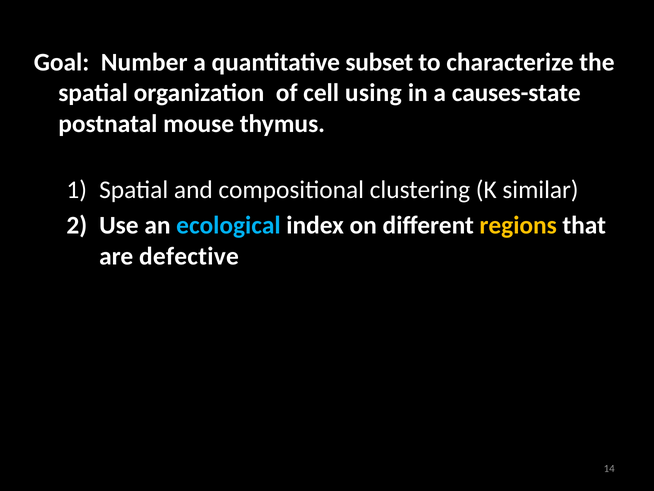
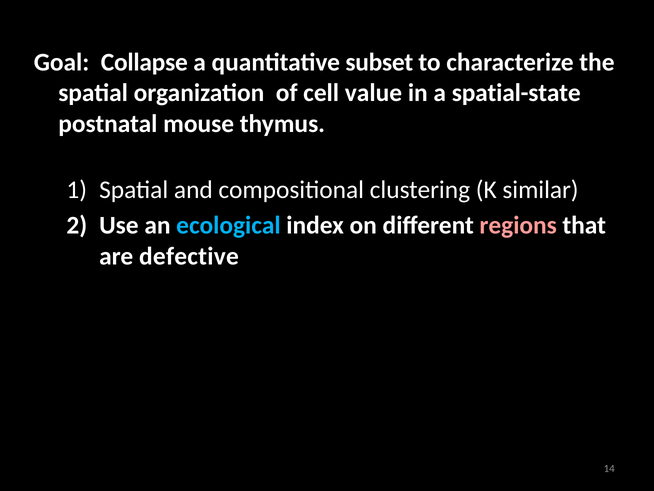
Number: Number -> Collapse (144, 62)
using: using -> value (373, 93)
causes-state: causes-state -> spatial-state (516, 93)
regions colour: yellow -> pink (518, 225)
